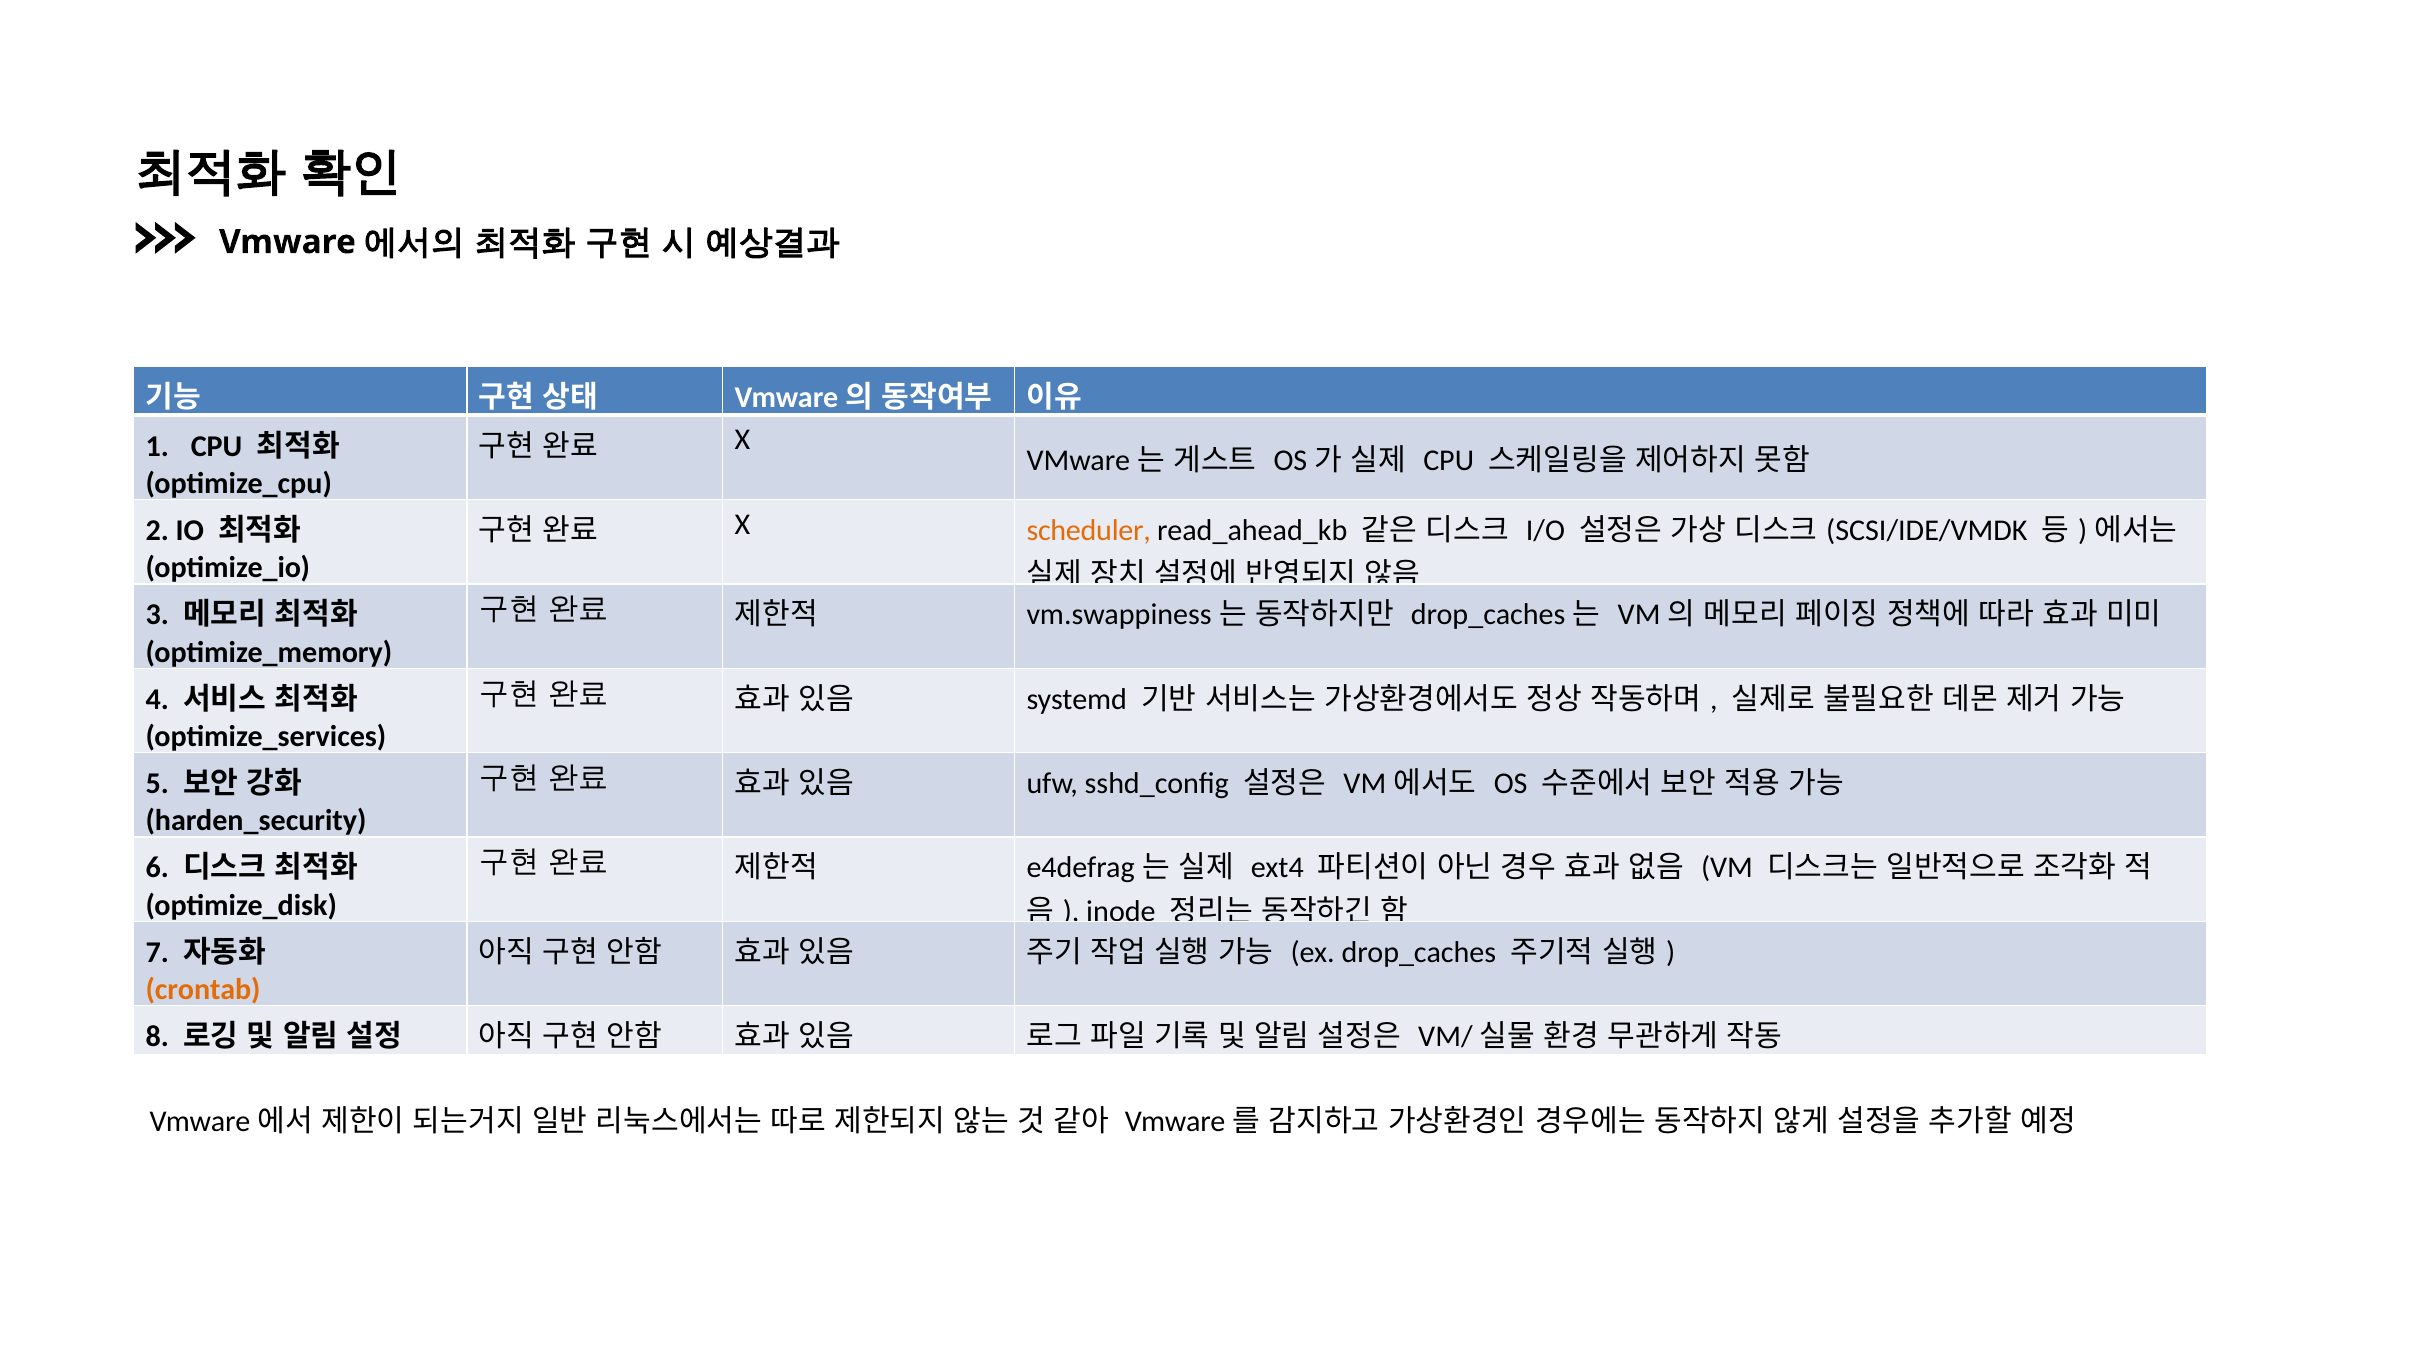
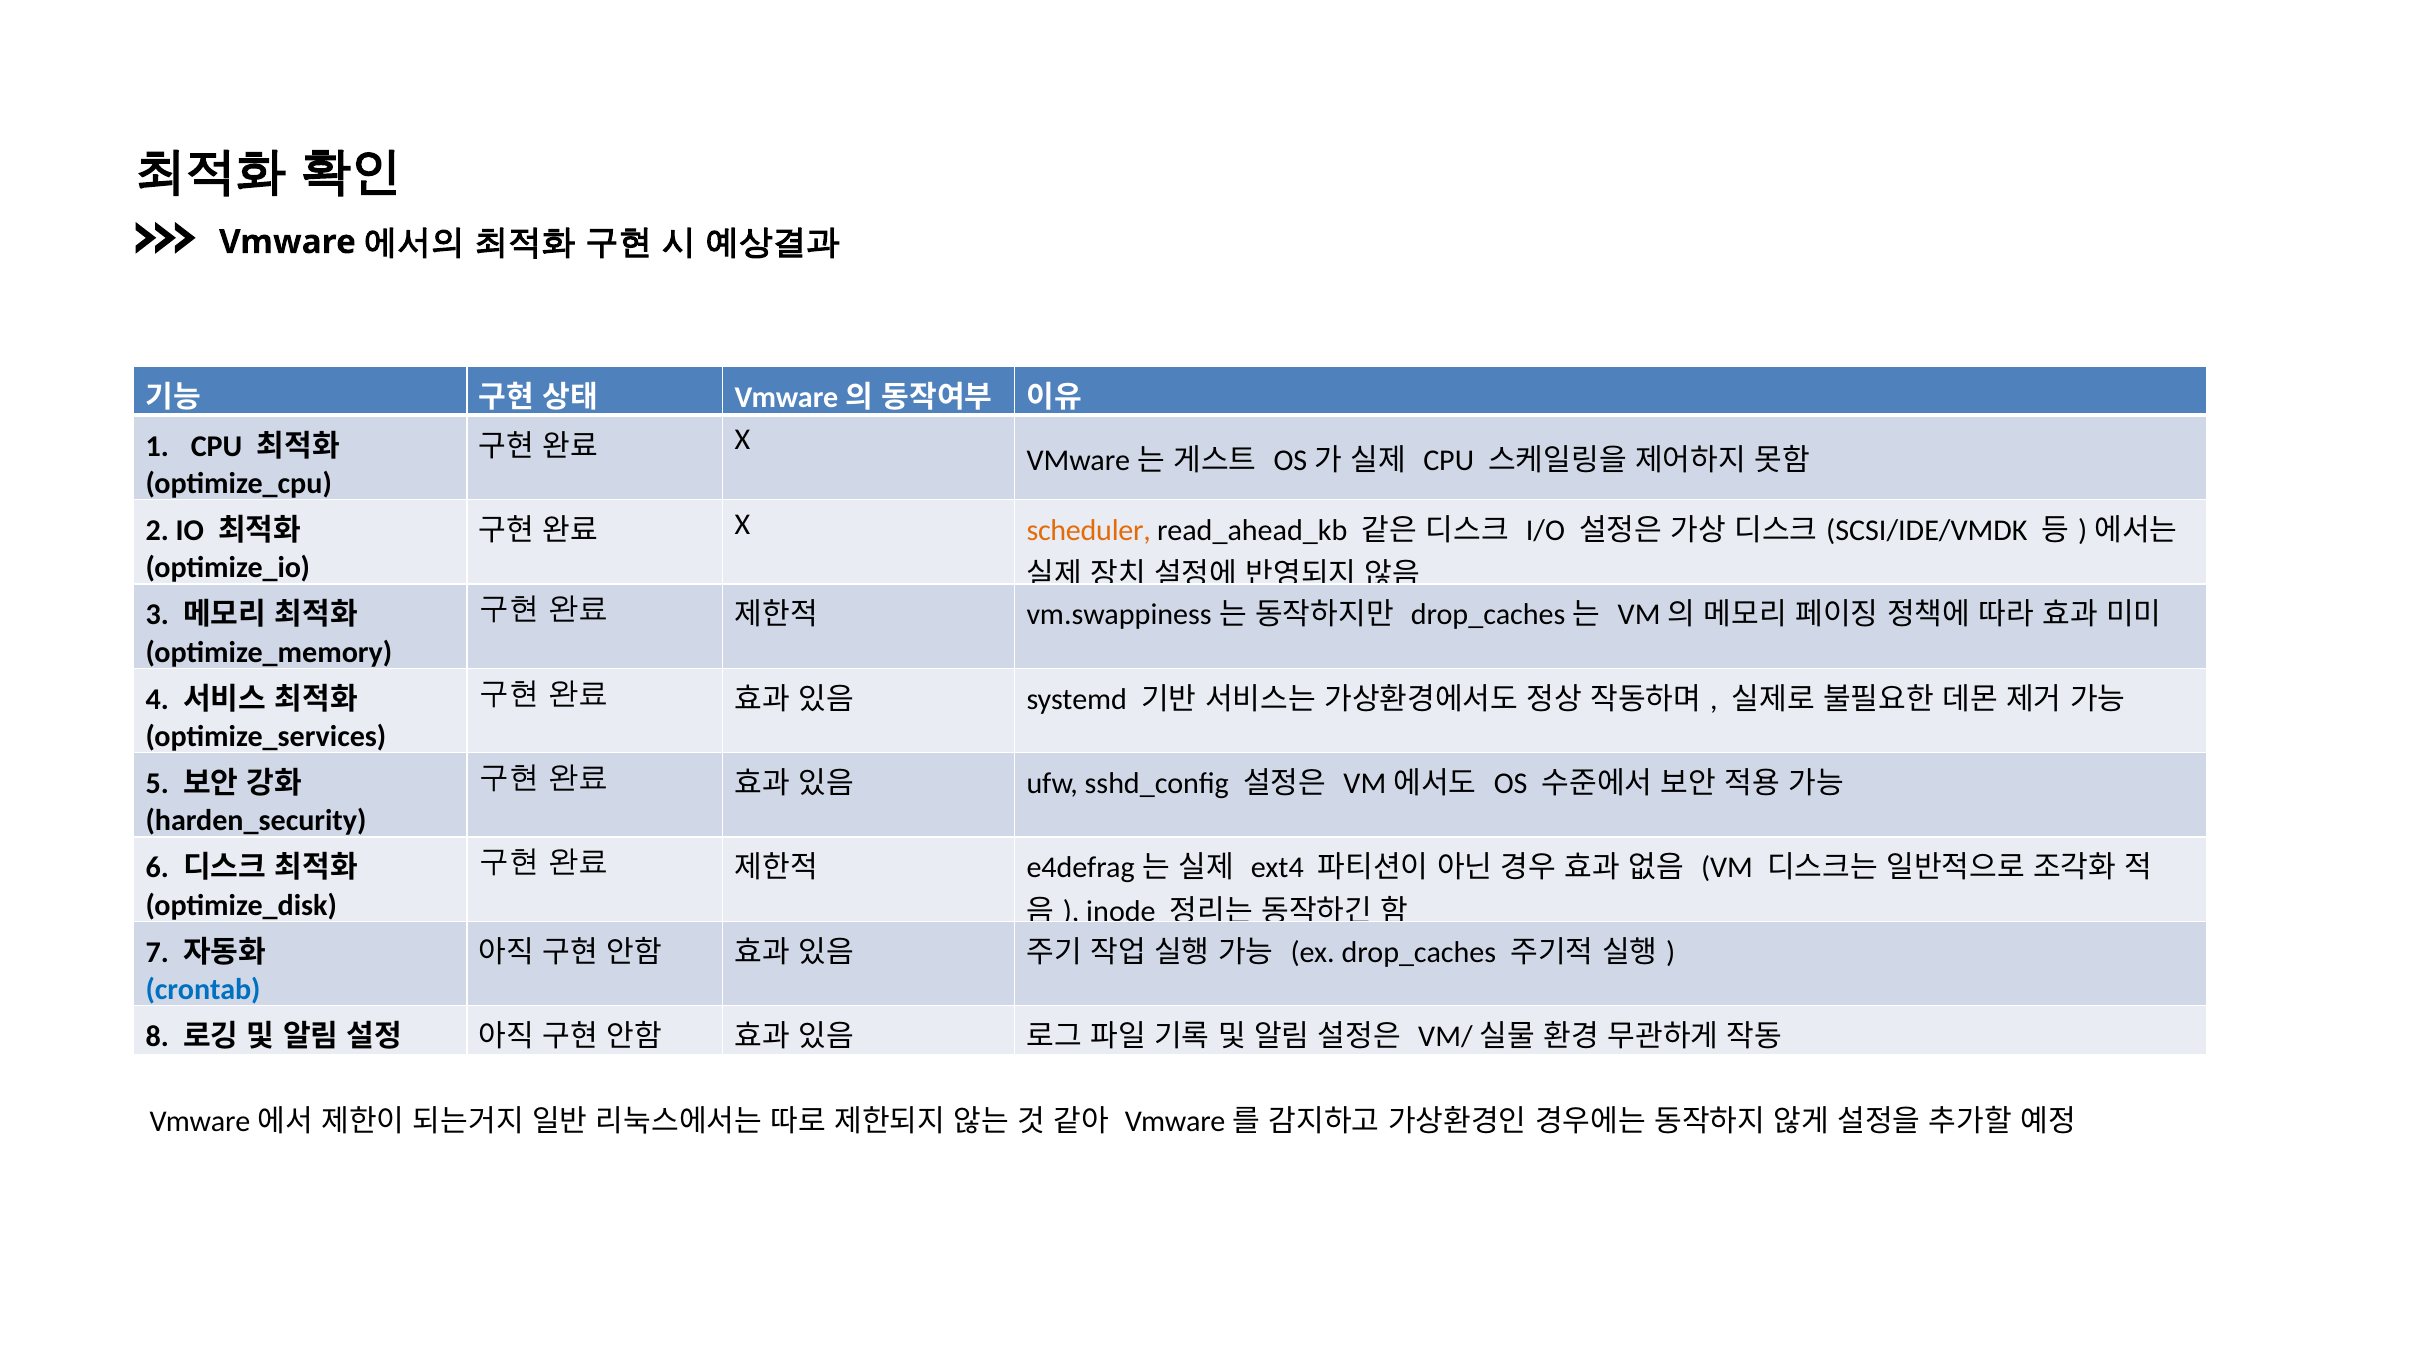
crontab colour: orange -> blue (203, 990)
